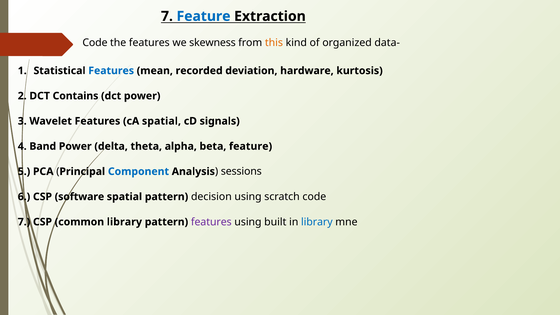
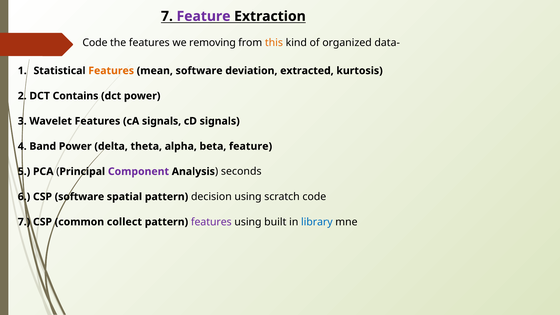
Feature colour: blue -> purple (204, 16)
skewness: skewness -> removing (212, 43)
Features colour: blue -> orange (111, 71)
mean recorded: recorded -> software (199, 71)
hardware: hardware -> extracted (307, 71)
cA spatial: spatial -> signals (162, 121)
Component colour: blue -> purple (138, 171)
sessions: sessions -> seconds (241, 171)
common library: library -> collect (124, 222)
